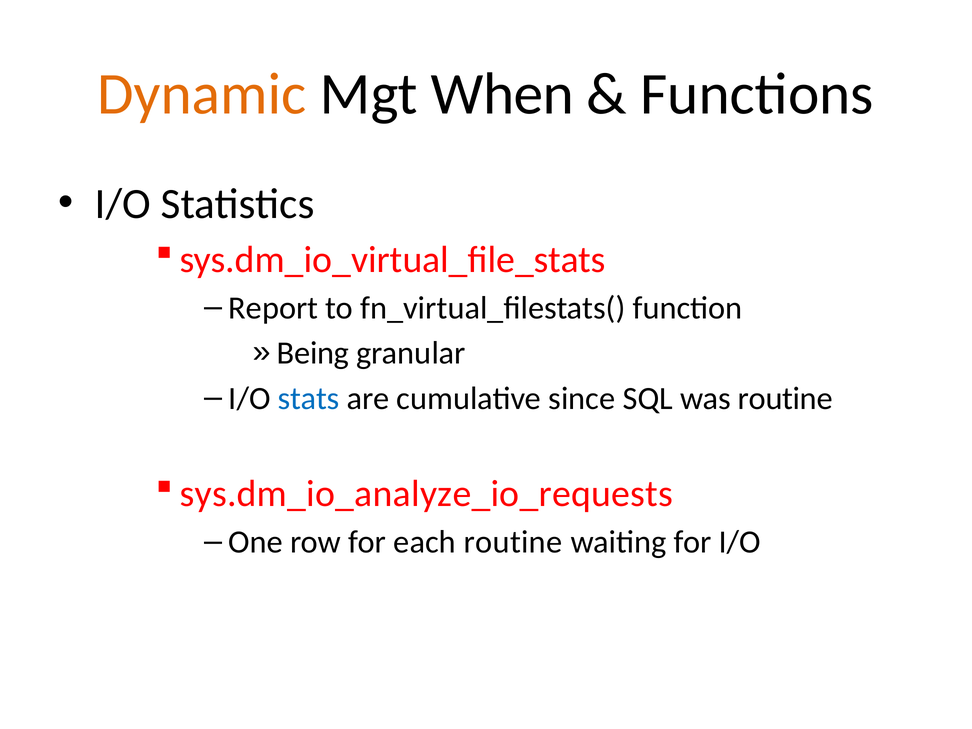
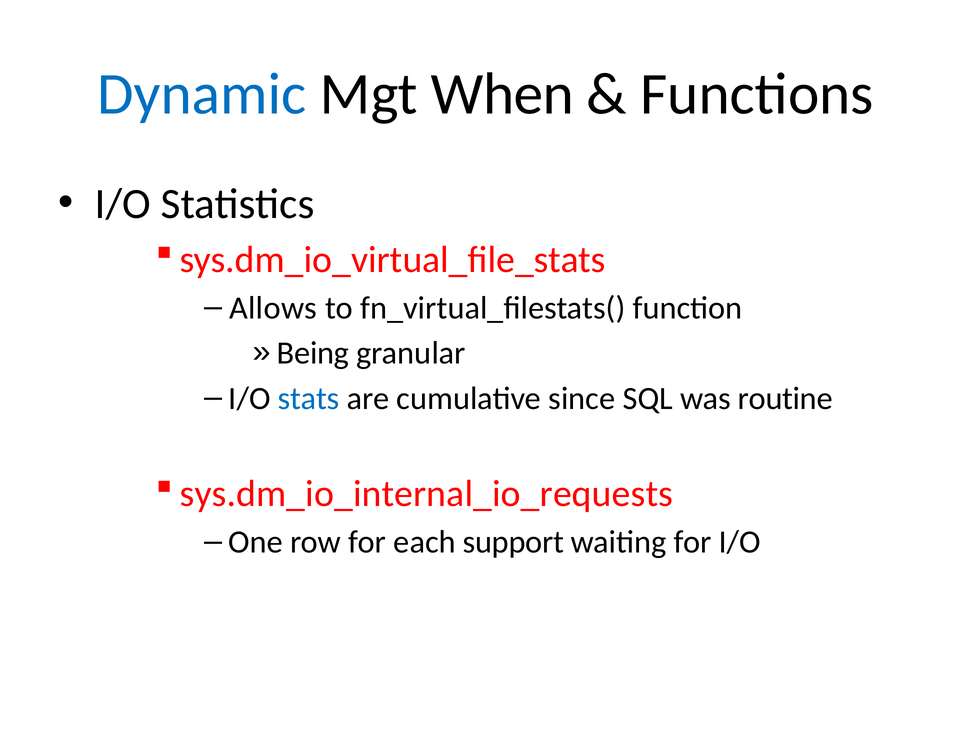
Dynamic colour: orange -> blue (202, 94)
Report: Report -> Allows (273, 308)
sys.dm_io_analyze_io_requests: sys.dm_io_analyze_io_requests -> sys.dm_io_internal_io_requests (426, 494)
each routine: routine -> support (513, 542)
